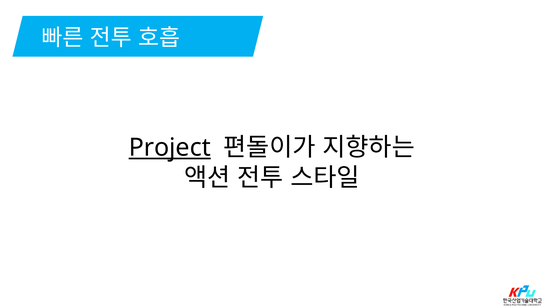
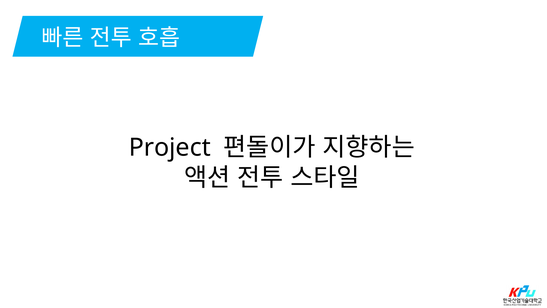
Project underline: present -> none (170, 148)
